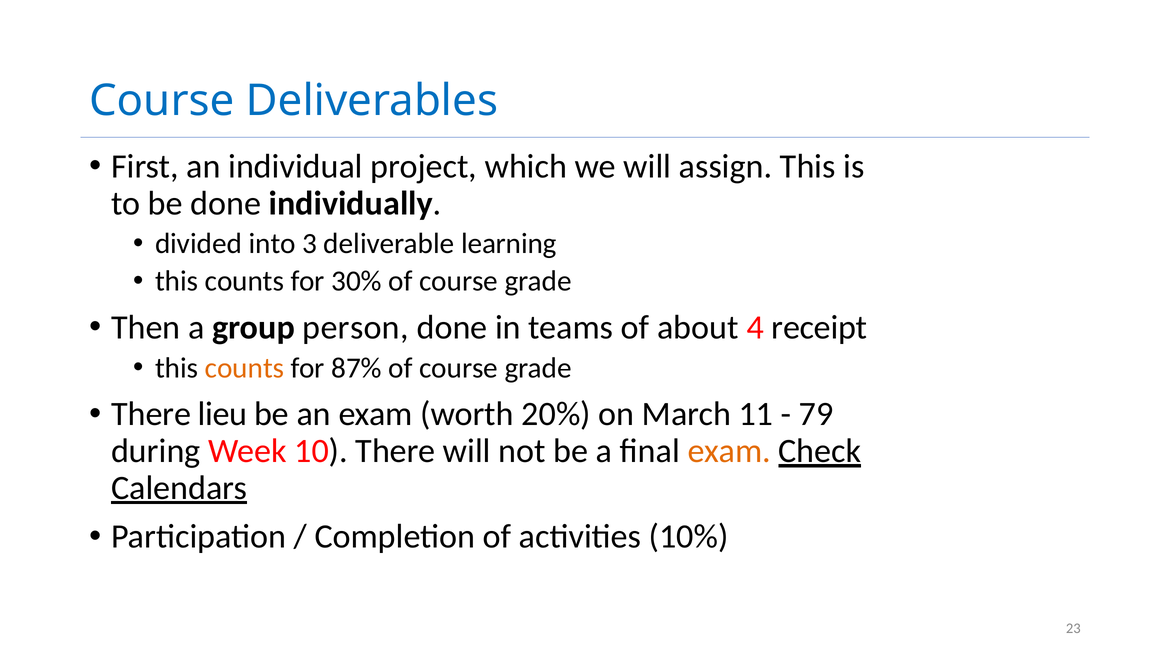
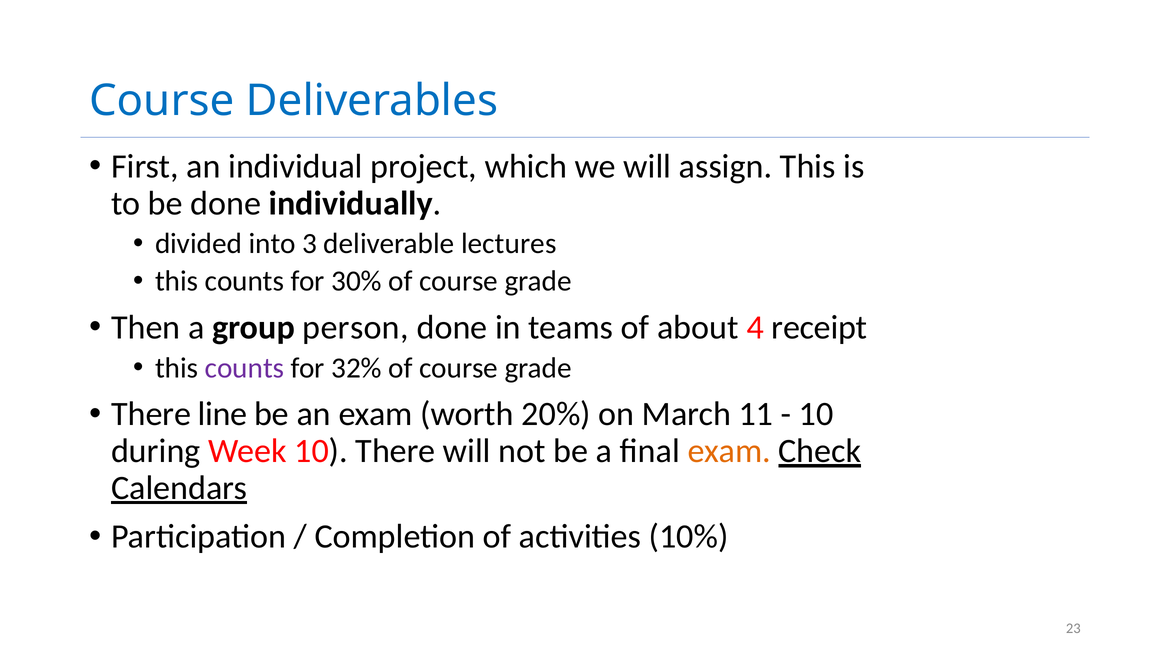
learning: learning -> lectures (509, 244)
counts colour: orange -> purple (245, 368)
87%: 87% -> 32% (356, 368)
lieu: lieu -> line (223, 414)
79: 79 -> 10 (816, 414)
